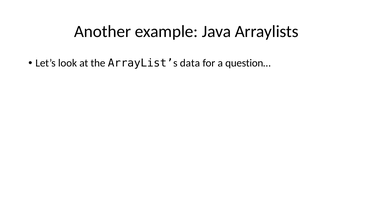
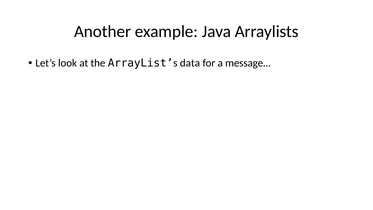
question…: question… -> message… (248, 63)
